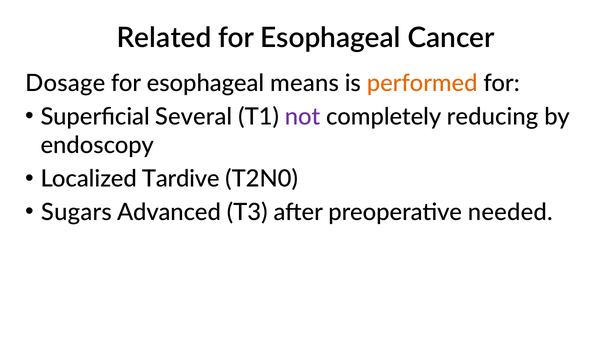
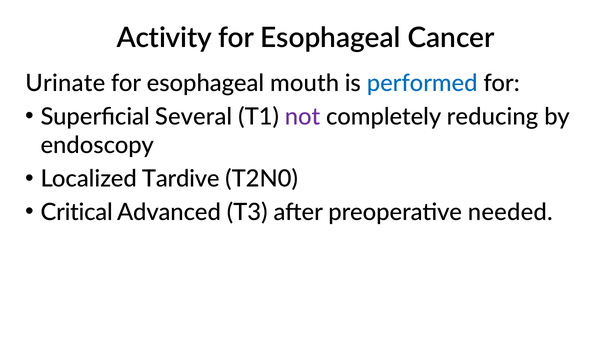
Related: Related -> Activity (164, 38)
Dosage: Dosage -> Urinate (65, 83)
means: means -> mouth (305, 83)
performed colour: orange -> blue (422, 83)
Sugars: Sugars -> Critical (77, 212)
